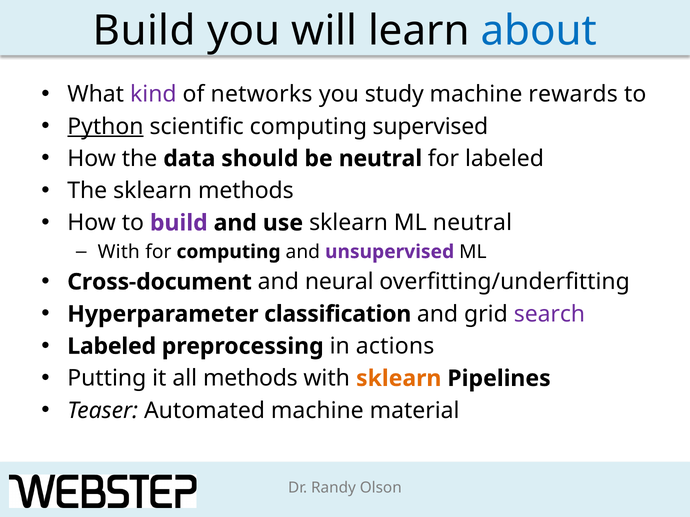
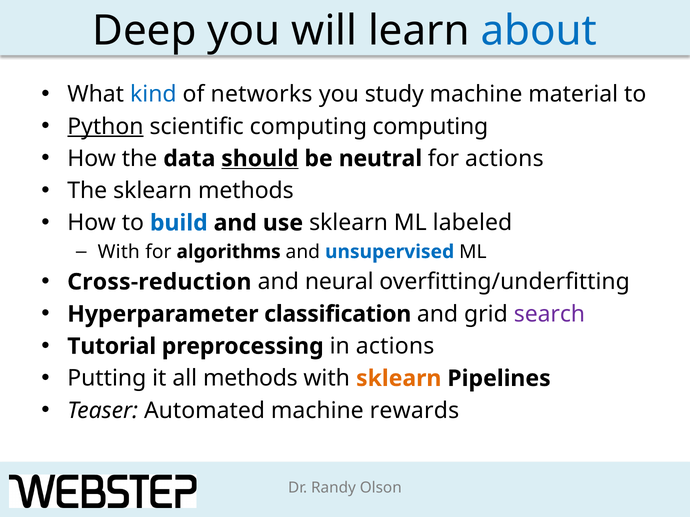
Build: Build -> Deep (144, 31)
kind colour: purple -> blue (153, 94)
rewards: rewards -> material (573, 94)
computing supervised: supervised -> computing (430, 127)
should underline: none -> present (260, 159)
for labeled: labeled -> actions (504, 159)
build colour: purple -> blue (179, 223)
ML neutral: neutral -> labeled (472, 223)
for computing: computing -> algorithms (229, 252)
unsupervised colour: purple -> blue (390, 252)
Cross-document: Cross-document -> Cross-reduction (159, 282)
Labeled: Labeled -> Tutorial (112, 347)
material: material -> rewards (414, 411)
